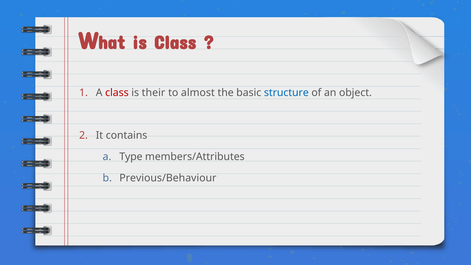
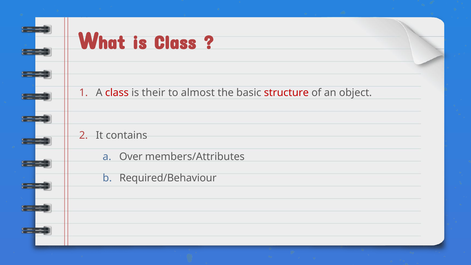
structure colour: blue -> red (286, 93)
Type: Type -> Over (131, 157)
Previous/Behaviour: Previous/Behaviour -> Required/Behaviour (168, 178)
